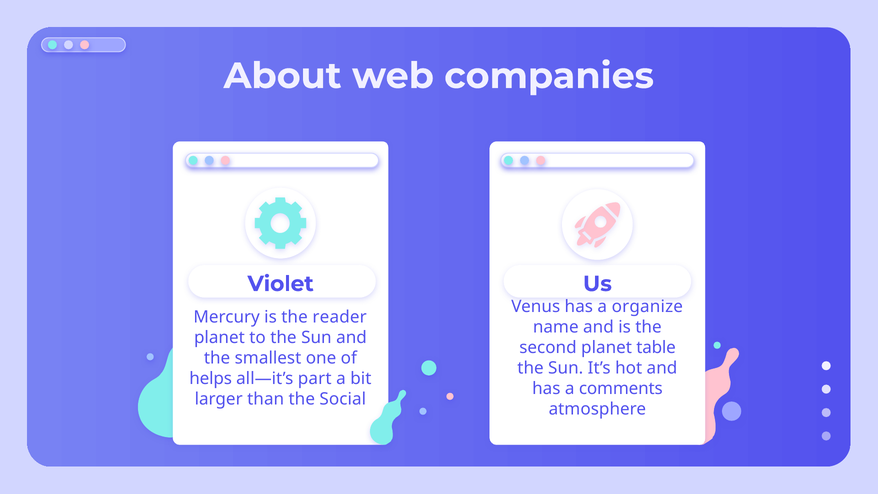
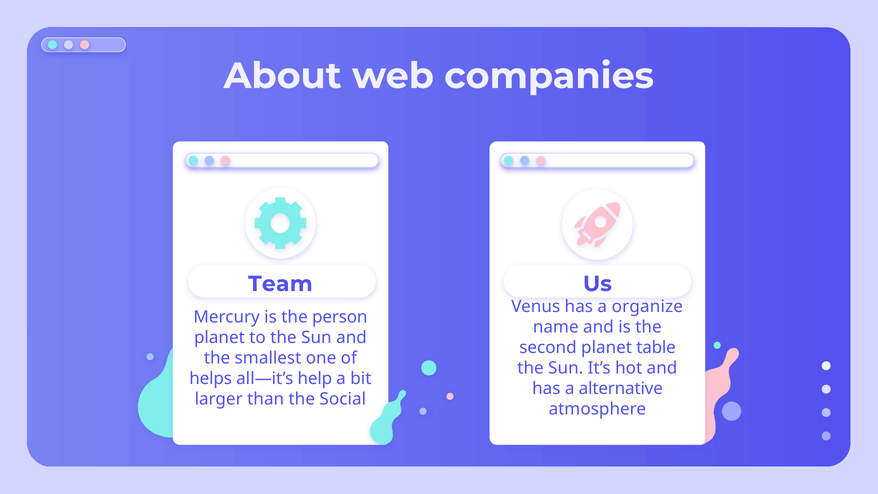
Violet: Violet -> Team (280, 284)
reader: reader -> person (340, 317)
part: part -> help (315, 378)
comments: comments -> alternative (621, 389)
